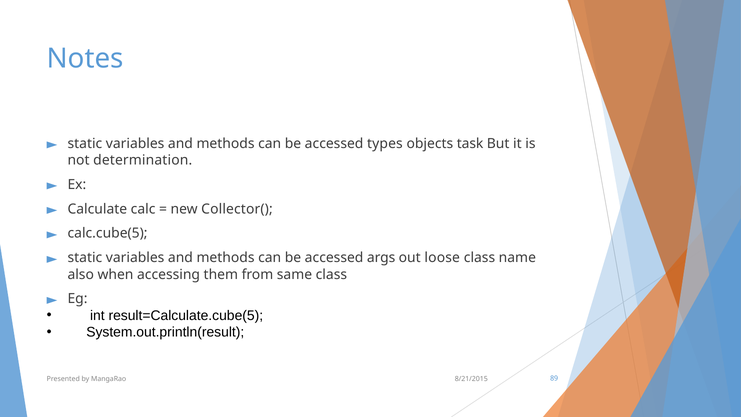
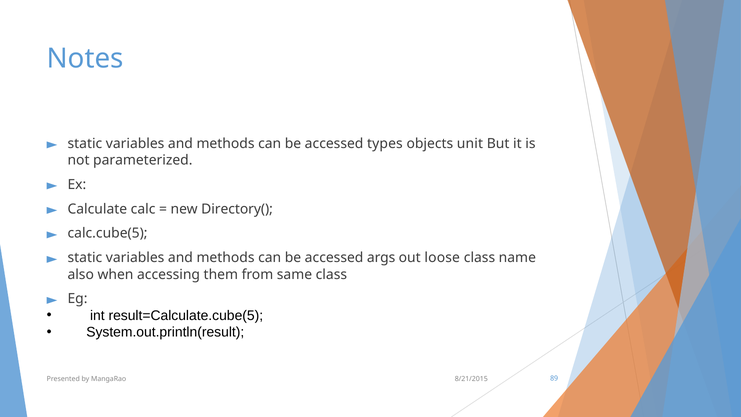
task: task -> unit (470, 143)
determination: determination -> parameterized (143, 160)
Collector(: Collector( -> Directory( (237, 209)
